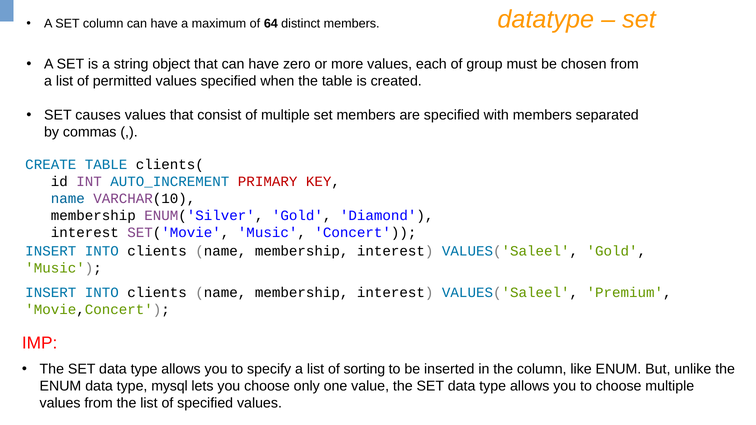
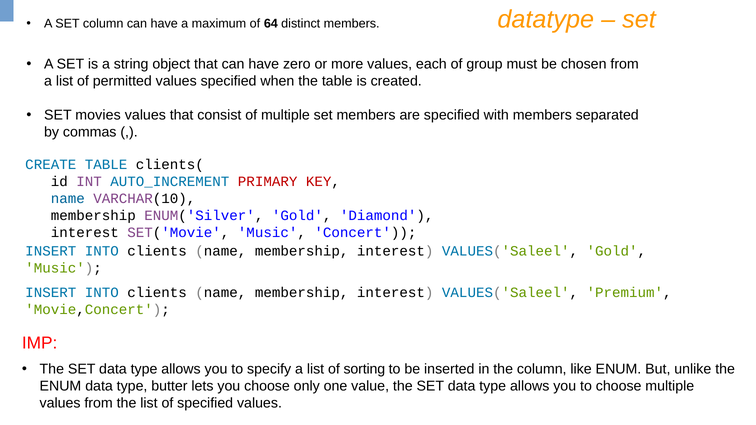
causes: causes -> movies (98, 115)
mysql: mysql -> butter (169, 386)
